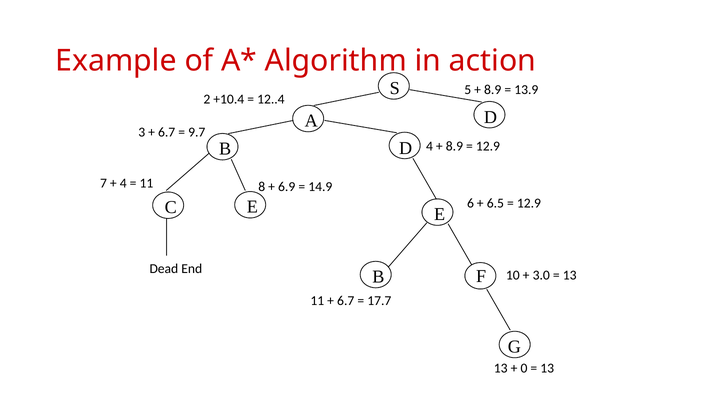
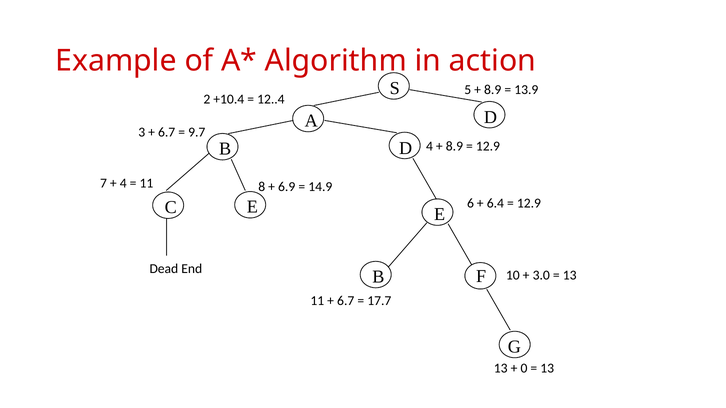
6.5: 6.5 -> 6.4 (495, 204)
